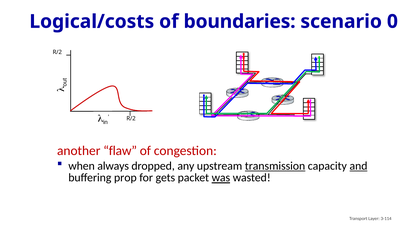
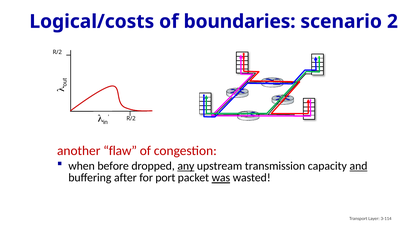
0: 0 -> 2 (392, 22)
always: always -> before (113, 166)
any underline: none -> present (186, 166)
transmission underline: present -> none (275, 166)
prop: prop -> after (125, 178)
gets: gets -> port (165, 178)
